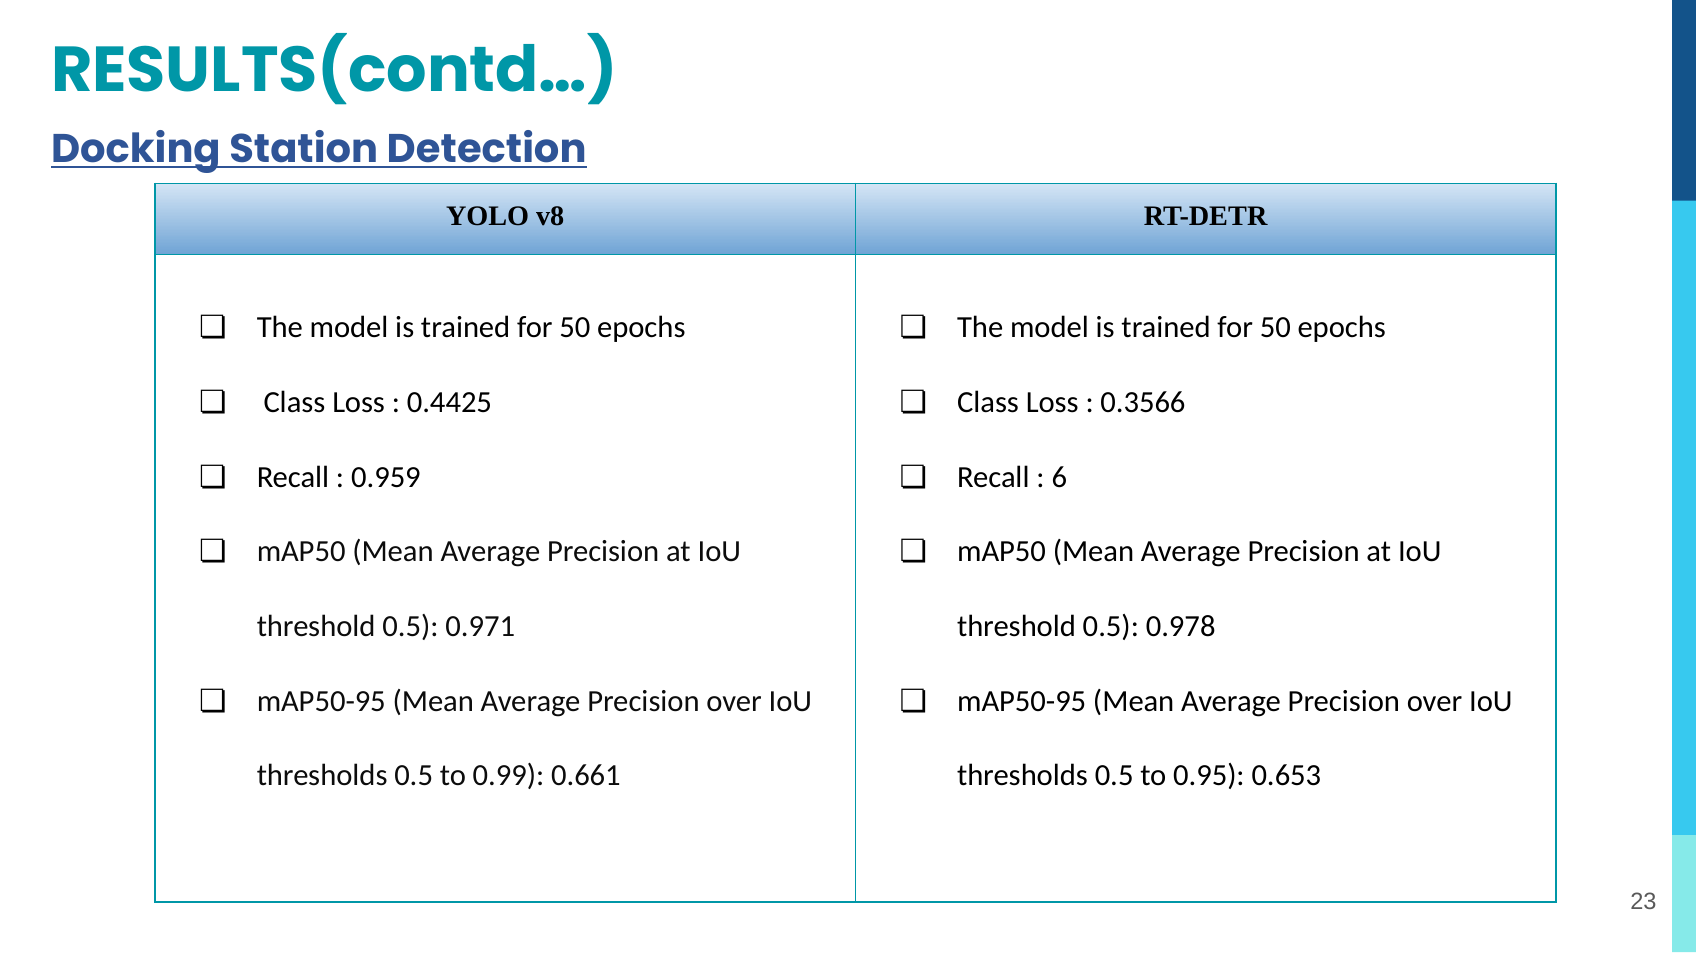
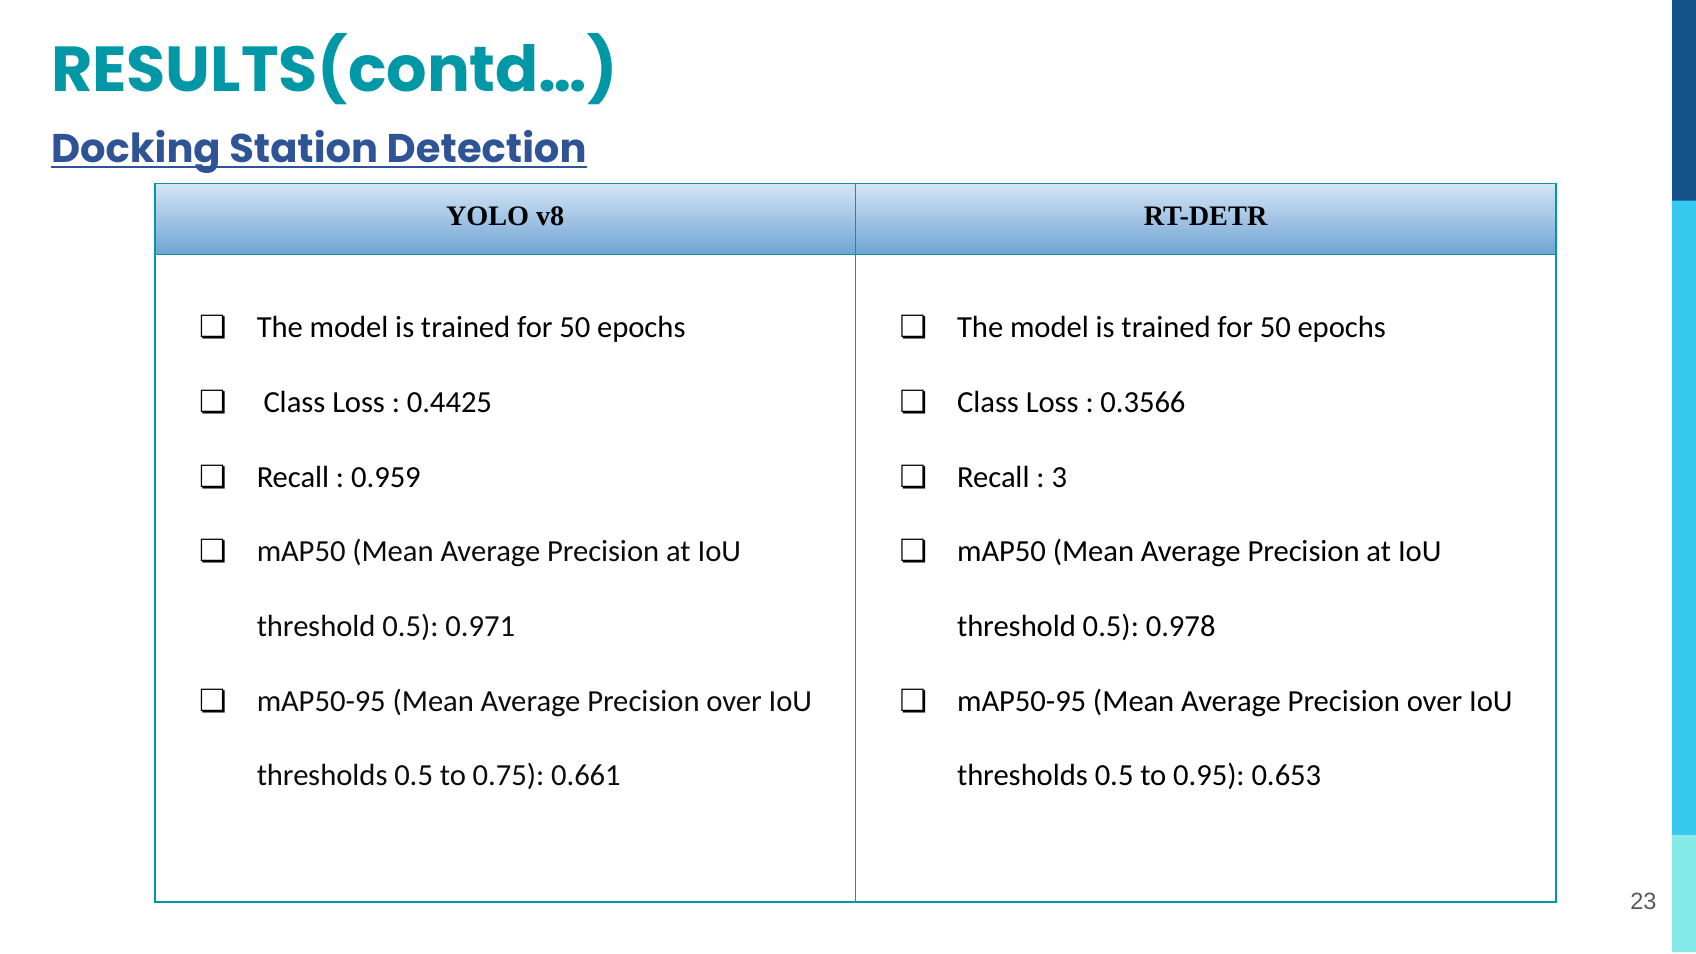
6: 6 -> 3 (1059, 477)
0.99: 0.99 -> 0.75 (508, 776)
